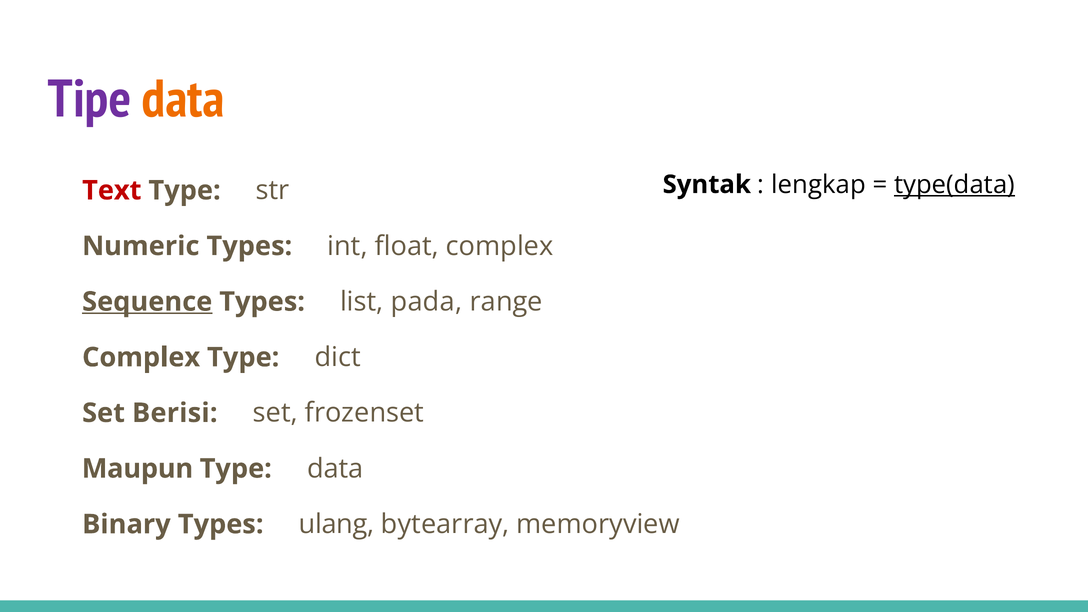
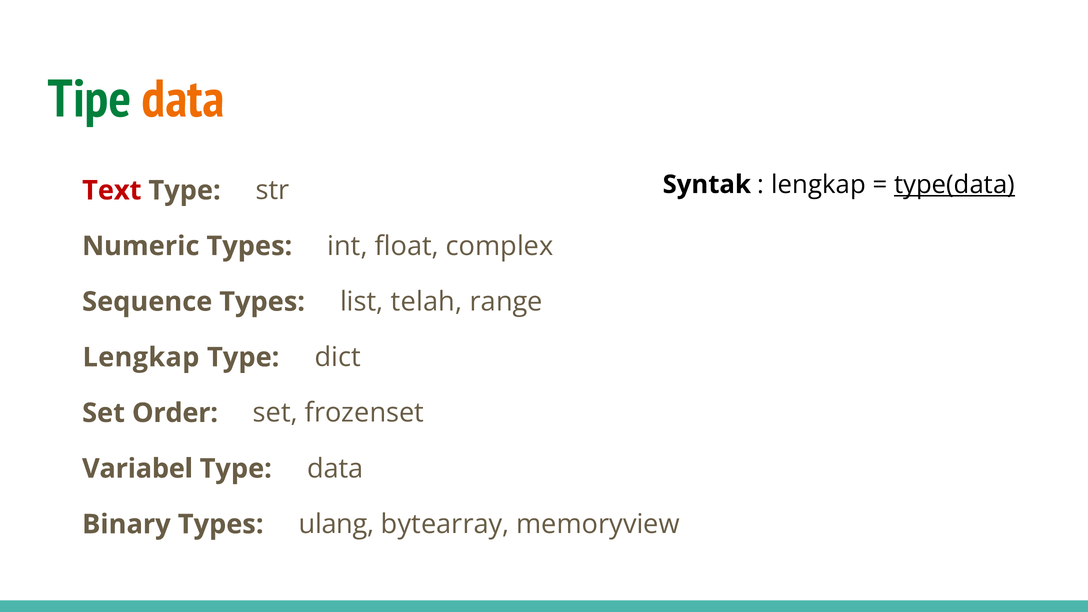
Tipe colour: purple -> green (90, 99)
Sequence underline: present -> none (147, 302)
pada: pada -> telah (427, 302)
Complex: Complex -> Lengkap (141, 357)
Berisi: Berisi -> Order (175, 413)
Maupun: Maupun -> Variabel (137, 469)
